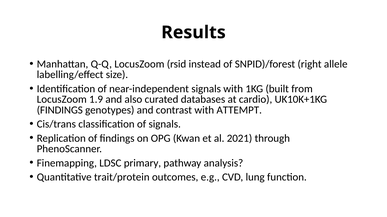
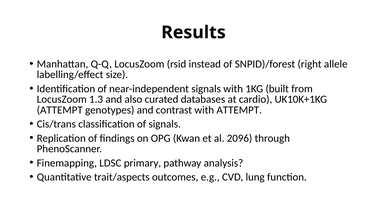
1.9: 1.9 -> 1.3 (96, 100)
FINDINGS: FINDINGS -> ATTEMPT (60, 110)
2021: 2021 -> 2096 (240, 139)
trait/protein: trait/protein -> trait/aspects (122, 178)
